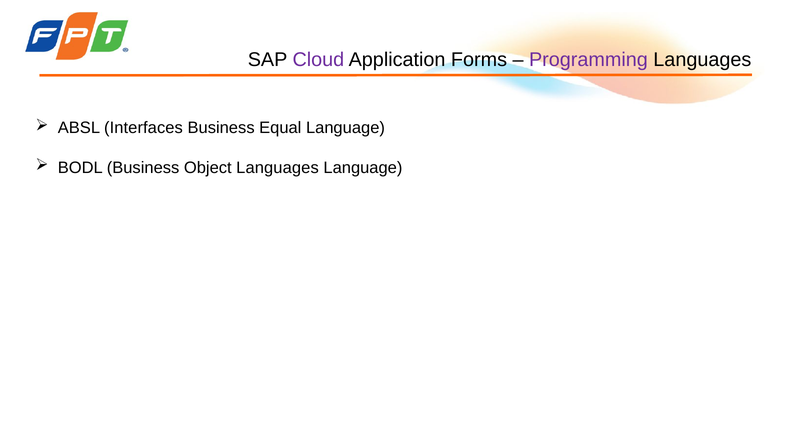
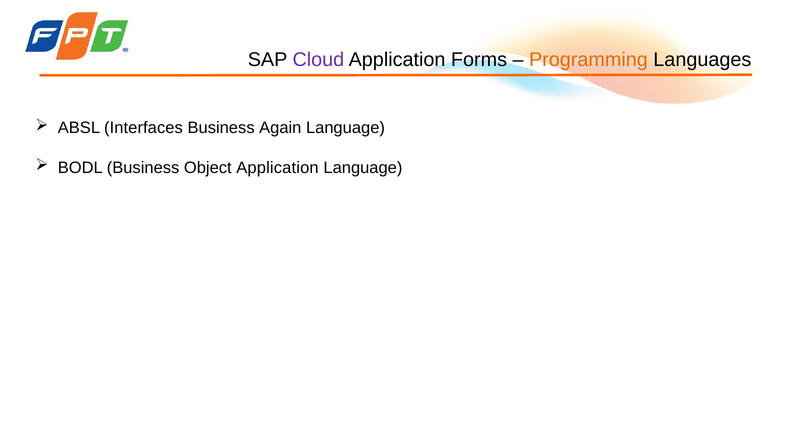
Programming colour: purple -> orange (588, 60)
Equal: Equal -> Again (280, 128)
Object Languages: Languages -> Application (277, 167)
